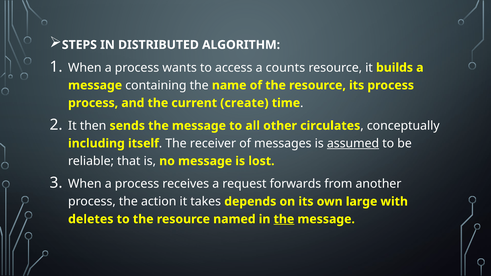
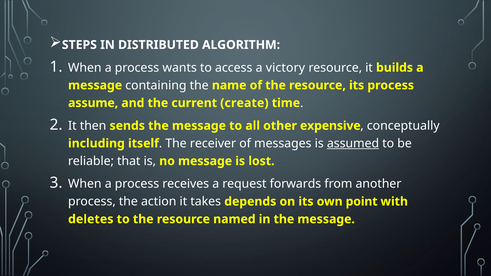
counts: counts -> victory (285, 68)
process: process -> assume (93, 103)
circulates: circulates -> expensive (330, 126)
large: large -> point (362, 202)
the underline: present -> none (284, 219)
